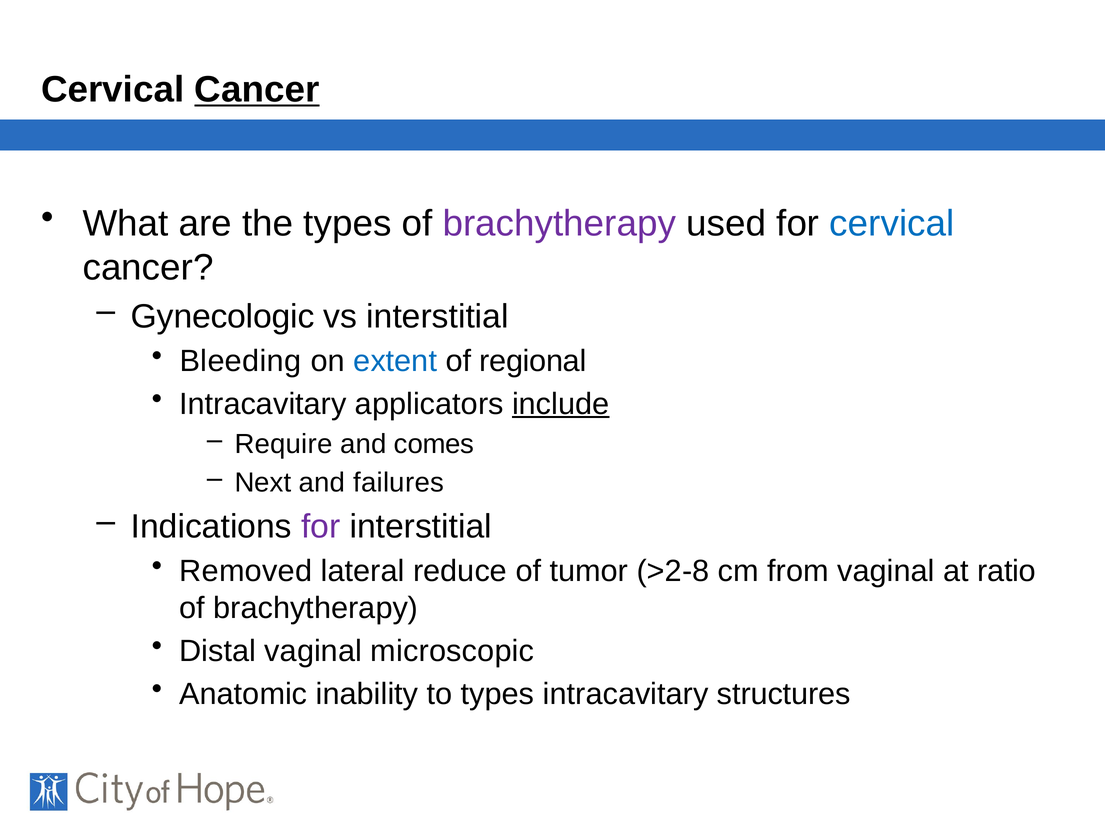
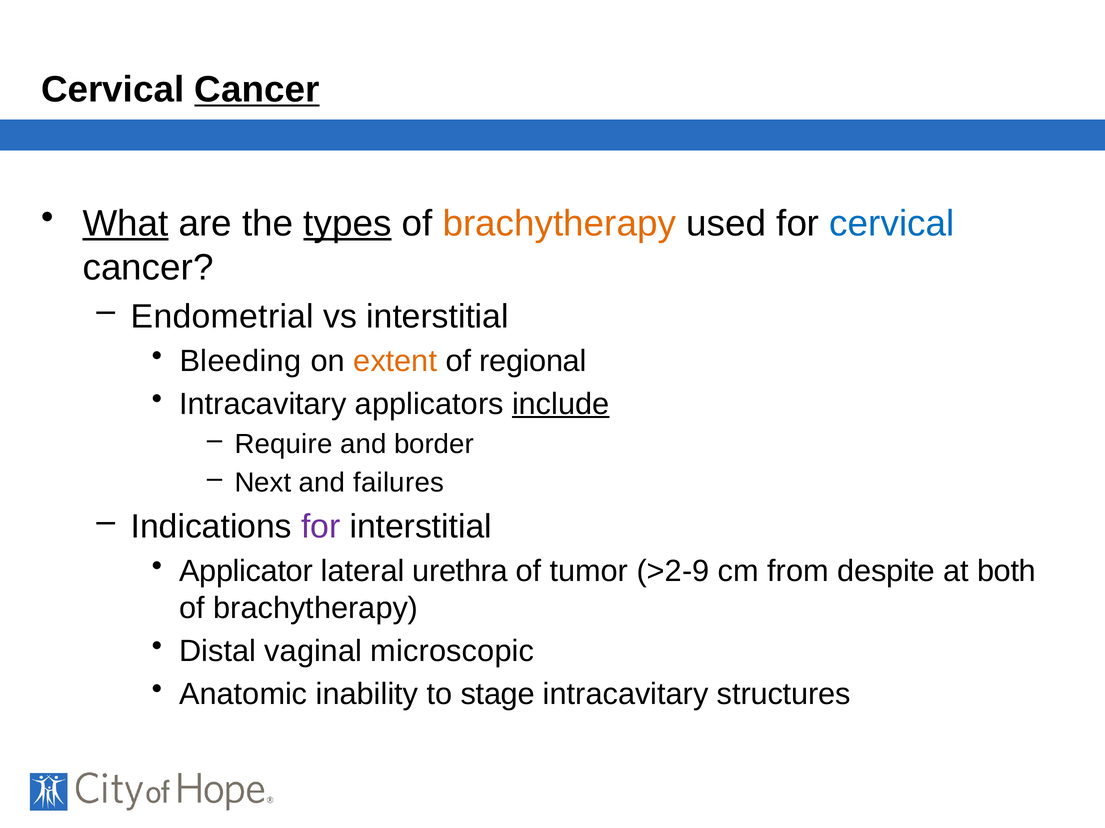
What underline: none -> present (126, 224)
types underline: none -> present (347, 224)
brachytherapy colour: purple -> orange (559, 224)
Gynecologic: Gynecologic -> Endometrial (222, 317)
extent colour: blue -> orange (395, 361)
comes: comes -> border (434, 445)
Removed: Removed -> Applicator (246, 572)
reduce: reduce -> urethra (460, 572)
>2-8: >2-8 -> >2-9 (673, 572)
from vaginal: vaginal -> despite (886, 572)
ratio: ratio -> both (1007, 572)
to types: types -> stage (498, 695)
